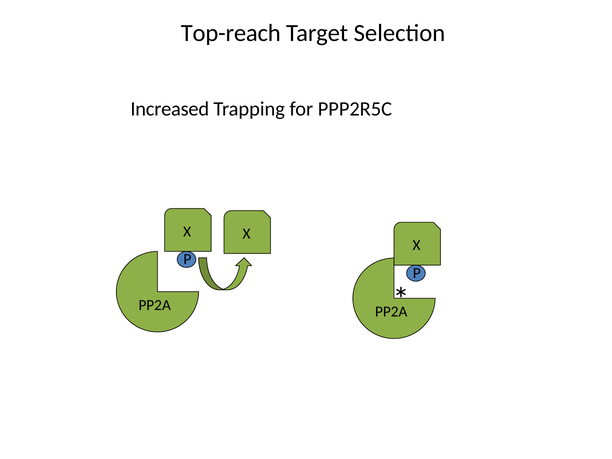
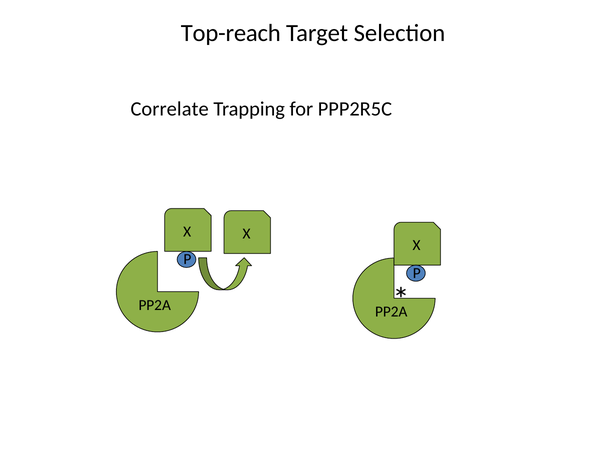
Increased: Increased -> Correlate (170, 109)
